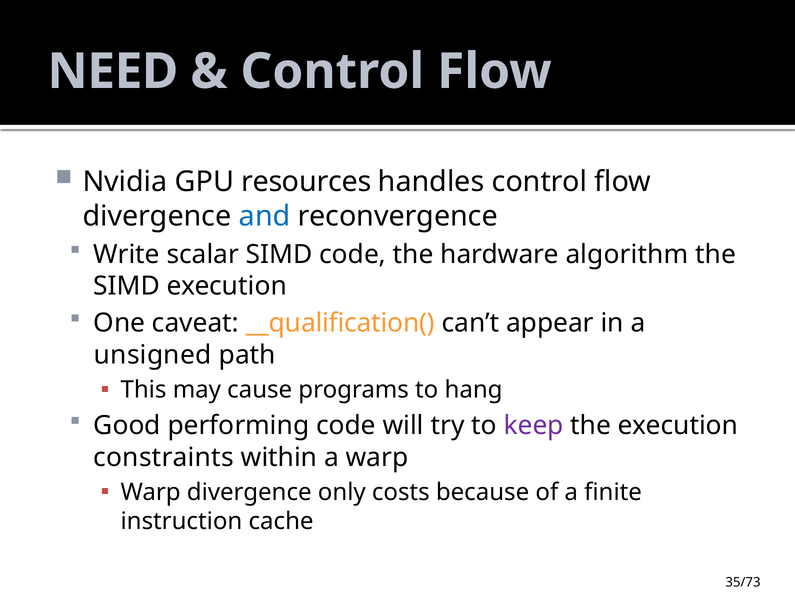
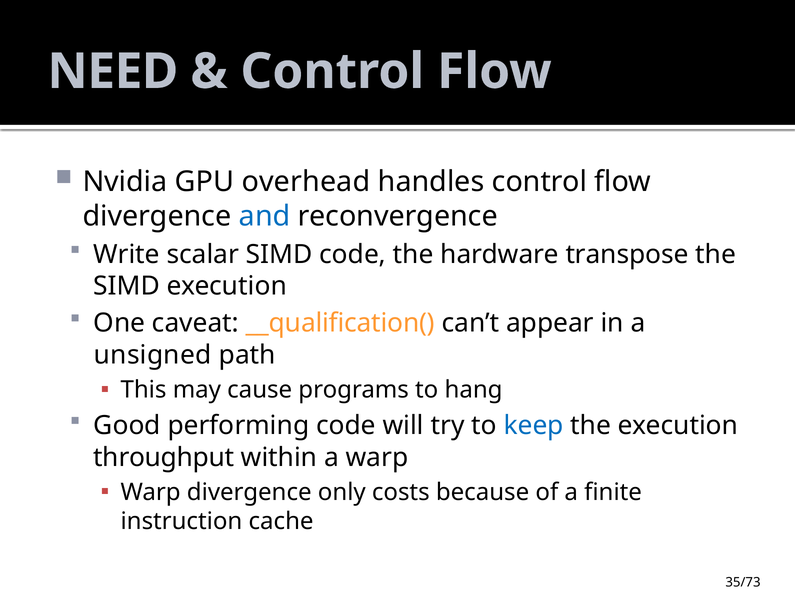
resources: resources -> overhead (306, 182)
algorithm: algorithm -> transpose (627, 254)
keep colour: purple -> blue (534, 425)
constraints: constraints -> throughput (164, 457)
